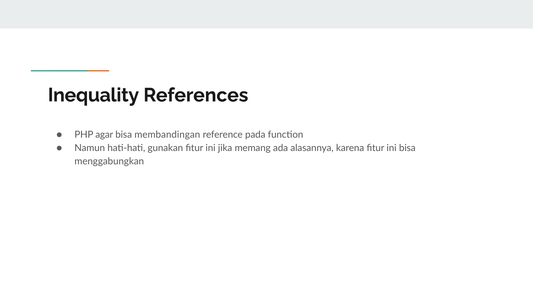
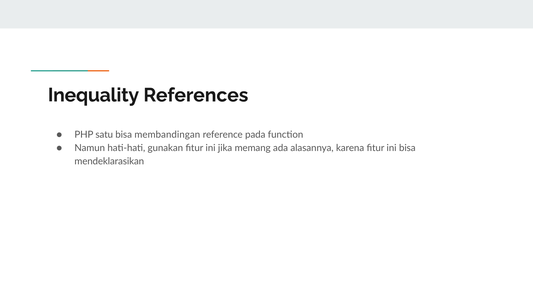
agar: agar -> satu (104, 135)
menggabungkan: menggabungkan -> mendeklarasikan (109, 161)
